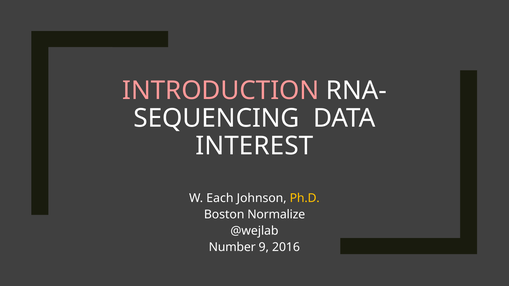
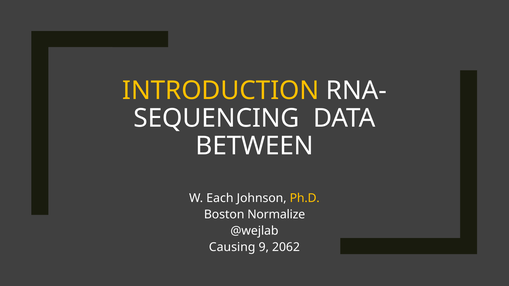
INTRODUCTION colour: pink -> yellow (221, 91)
INTEREST: INTEREST -> BETWEEN (255, 146)
Number: Number -> Causing (232, 248)
2016: 2016 -> 2062 (286, 248)
